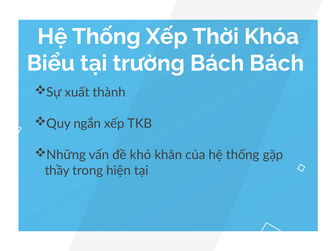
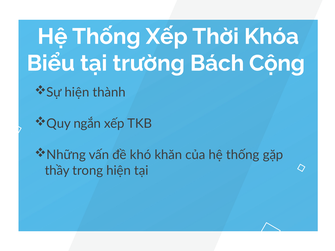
Bách Bách: Bách -> Cộng (277, 63)
Sự xuất: xuất -> hiện (77, 92)
